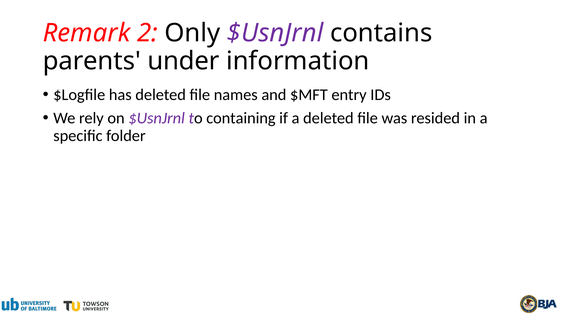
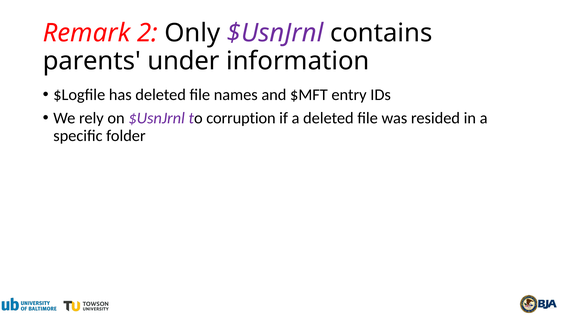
containing: containing -> corruption (241, 118)
